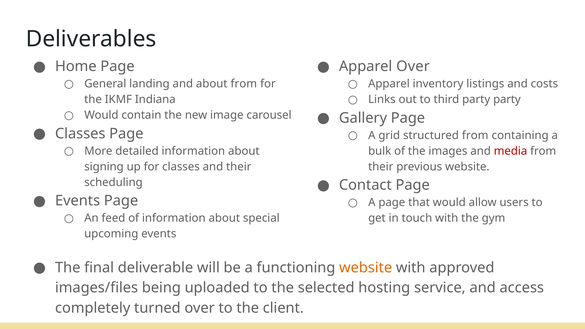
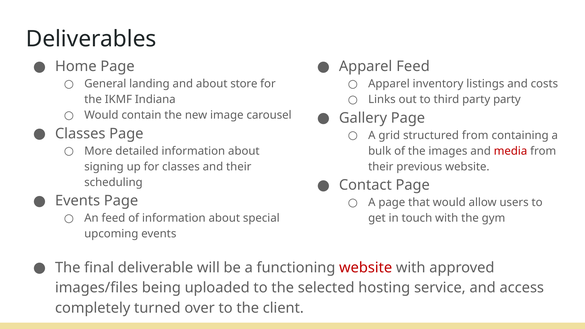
Apparel Over: Over -> Feed (413, 66)
about from: from -> store (244, 84)
website colour: orange -> red (366, 268)
